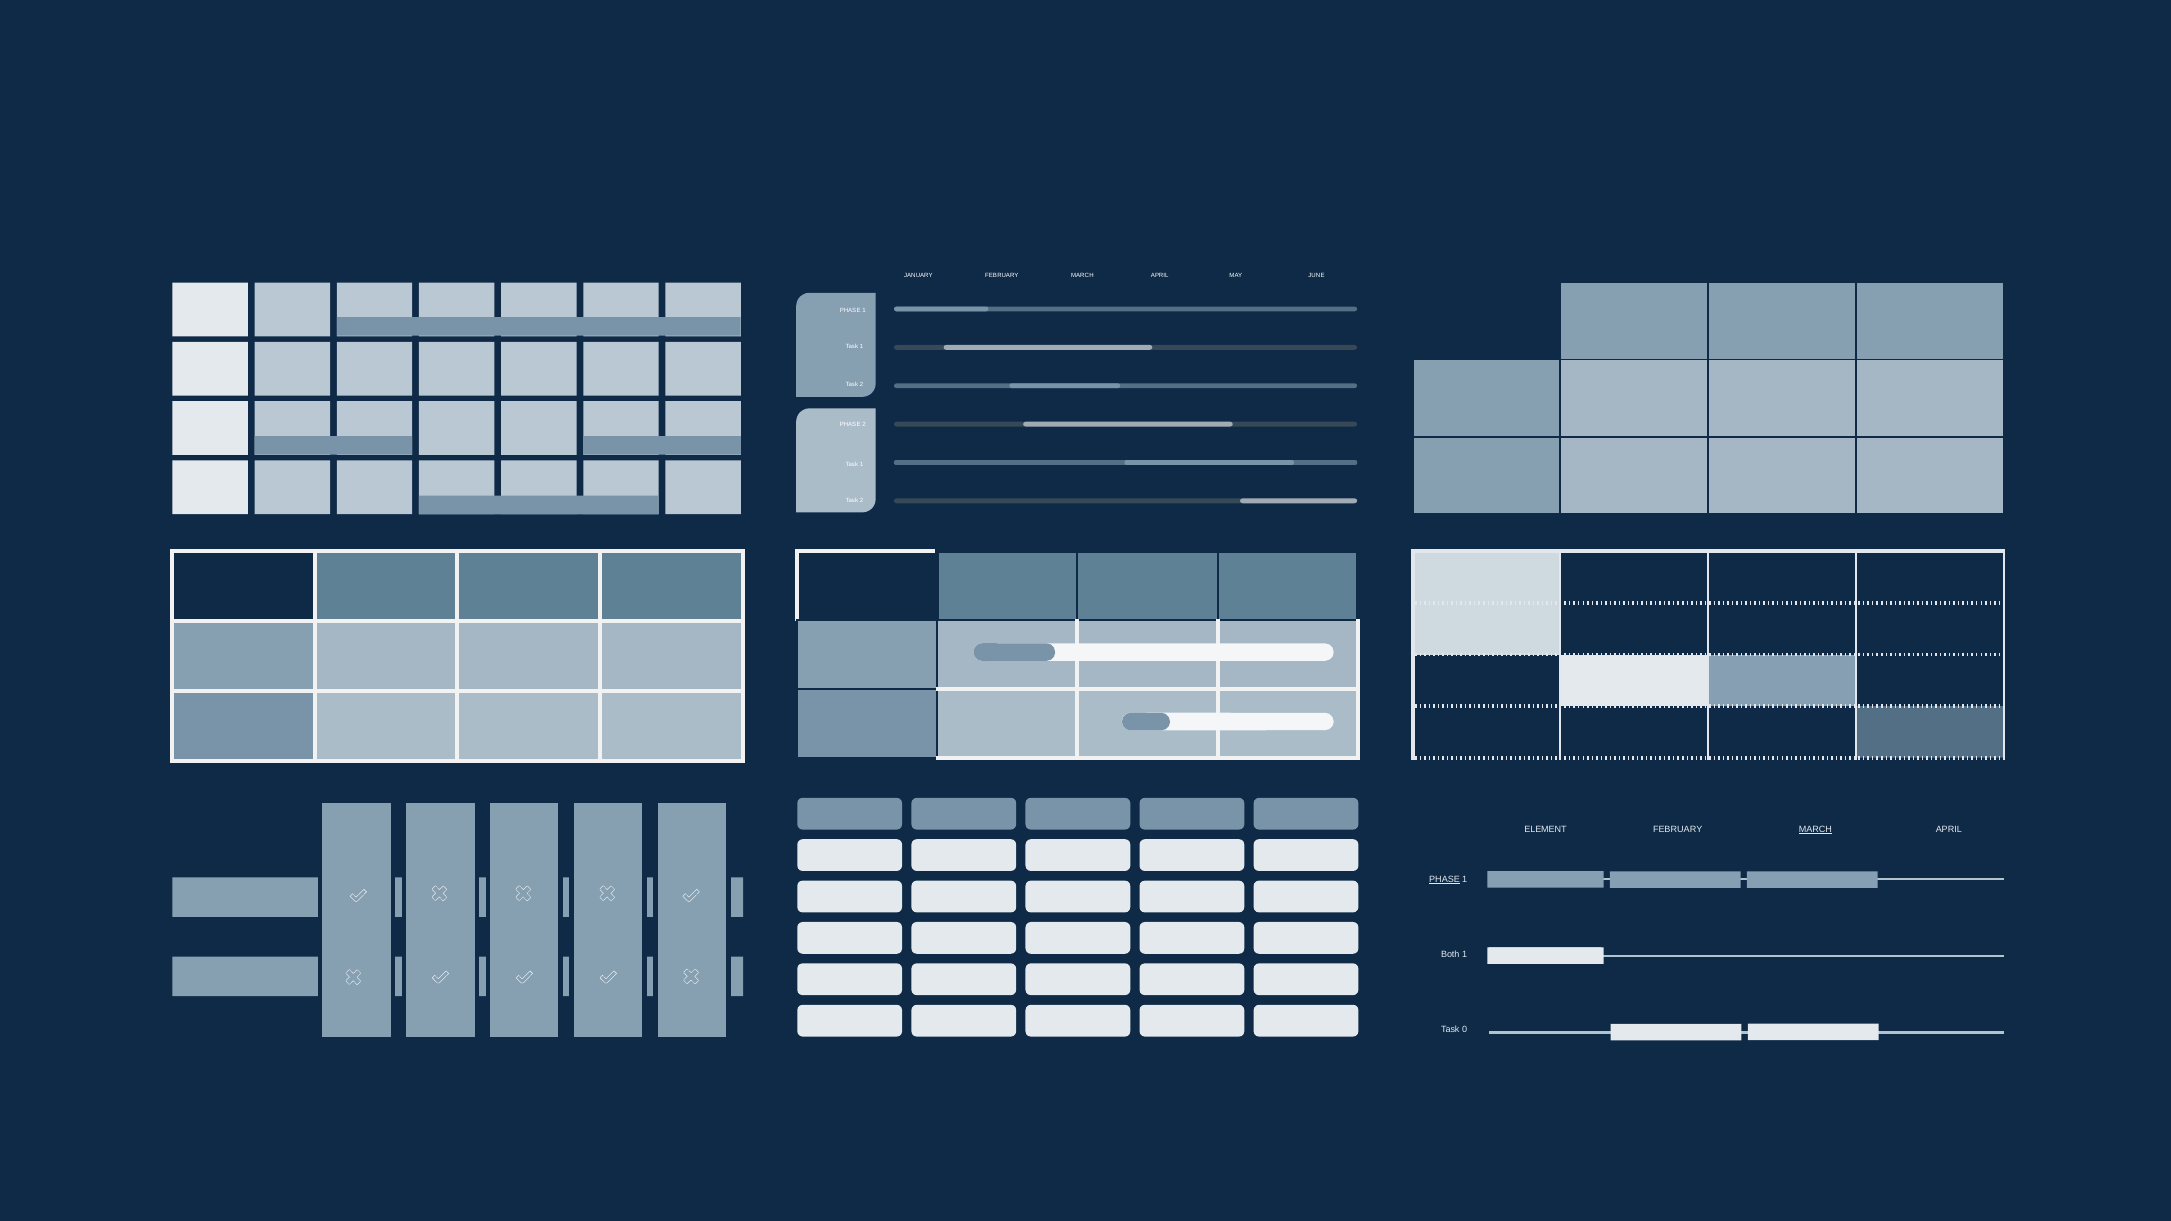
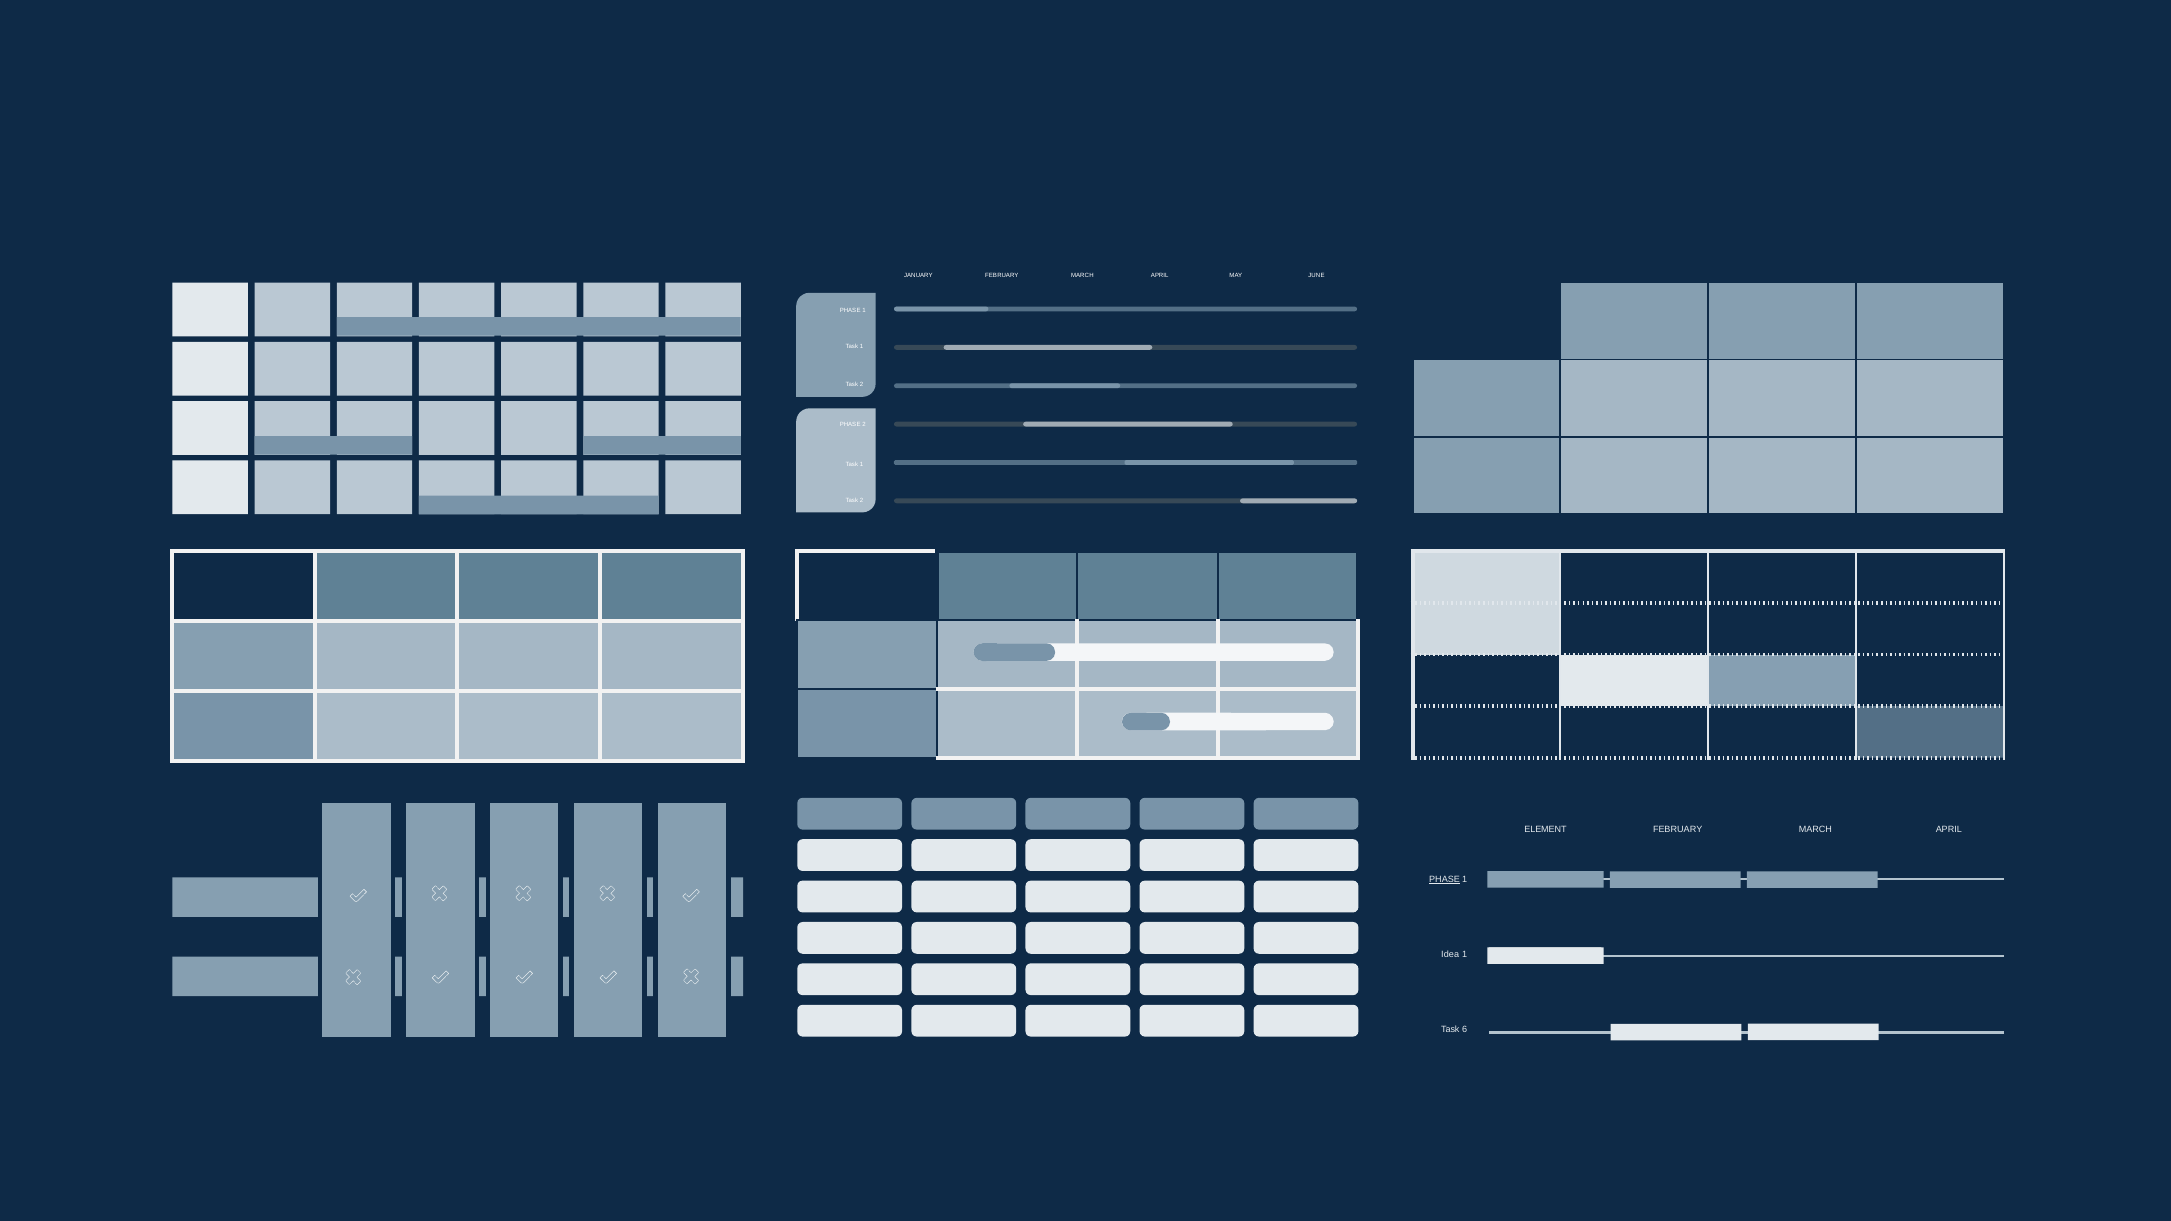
MARCH underline: present -> none (1815, 830)
Both: Both -> Idea (1450, 955)
0: 0 -> 6 (1465, 1030)
